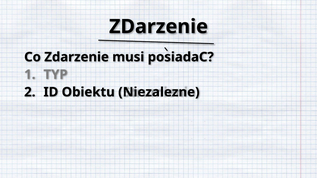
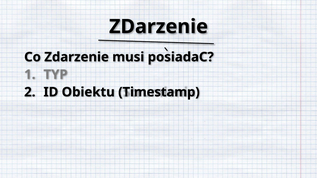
Niezalezne: Niezalezne -> Timestamp (159, 92)
